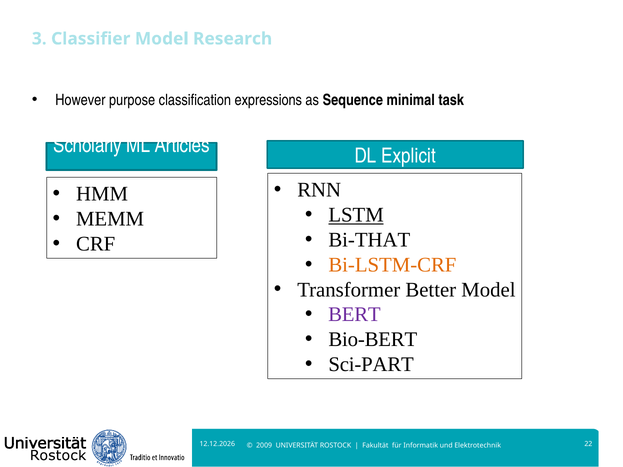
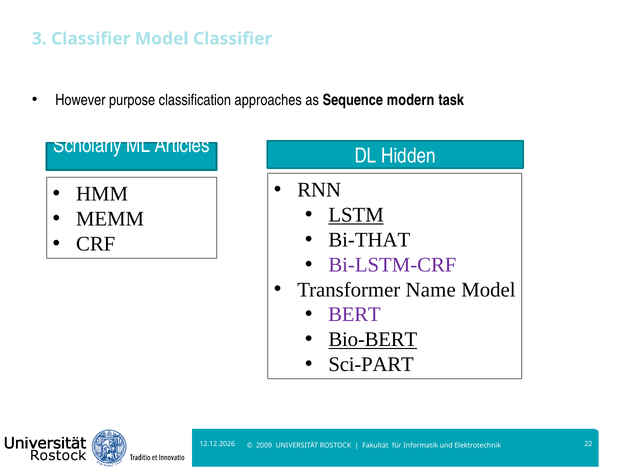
Model Research: Research -> Classifier (233, 39)
expressions: expressions -> approaches (268, 100)
minimal: minimal -> modern (411, 100)
Explicit: Explicit -> Hidden (408, 156)
Bi-LSTM-CRF colour: orange -> purple (392, 265)
Better: Better -> Name (431, 290)
Bio-BERT underline: none -> present (373, 340)
